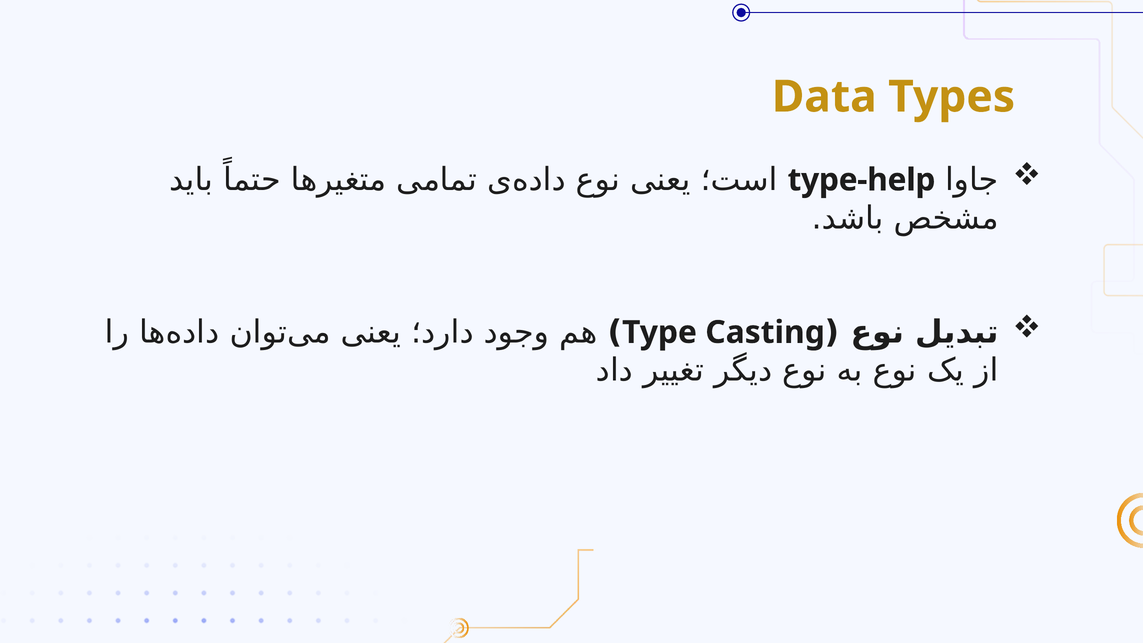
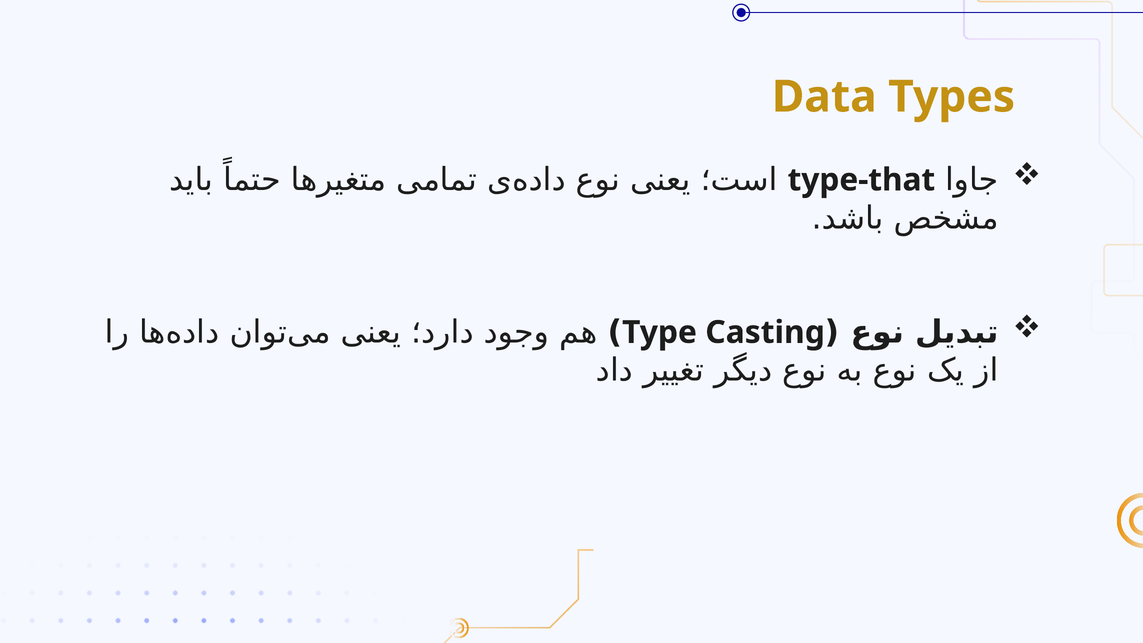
type-help: type-help -> type-that (861, 180)
